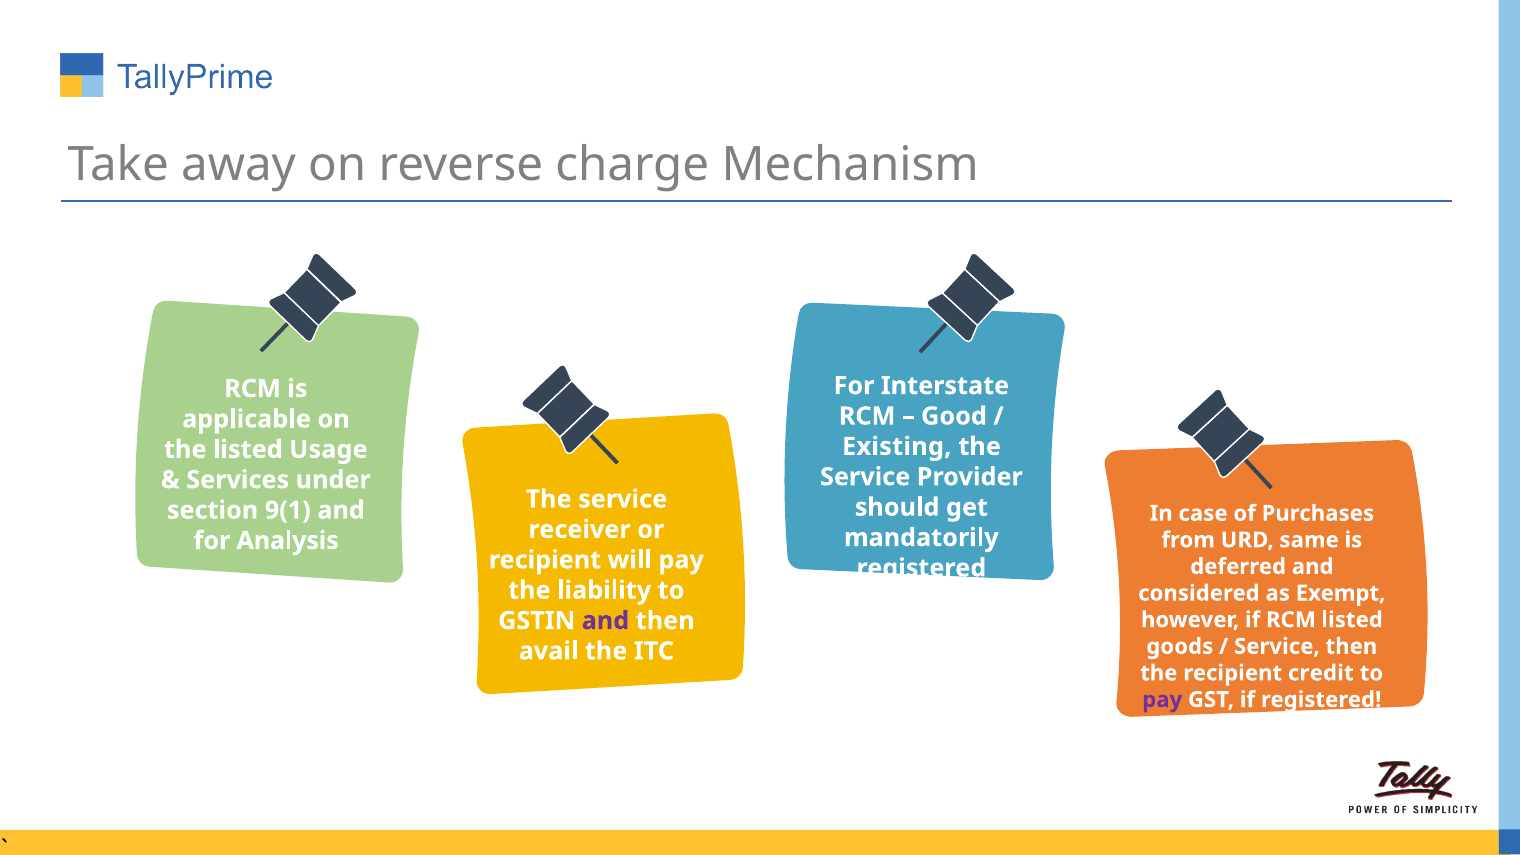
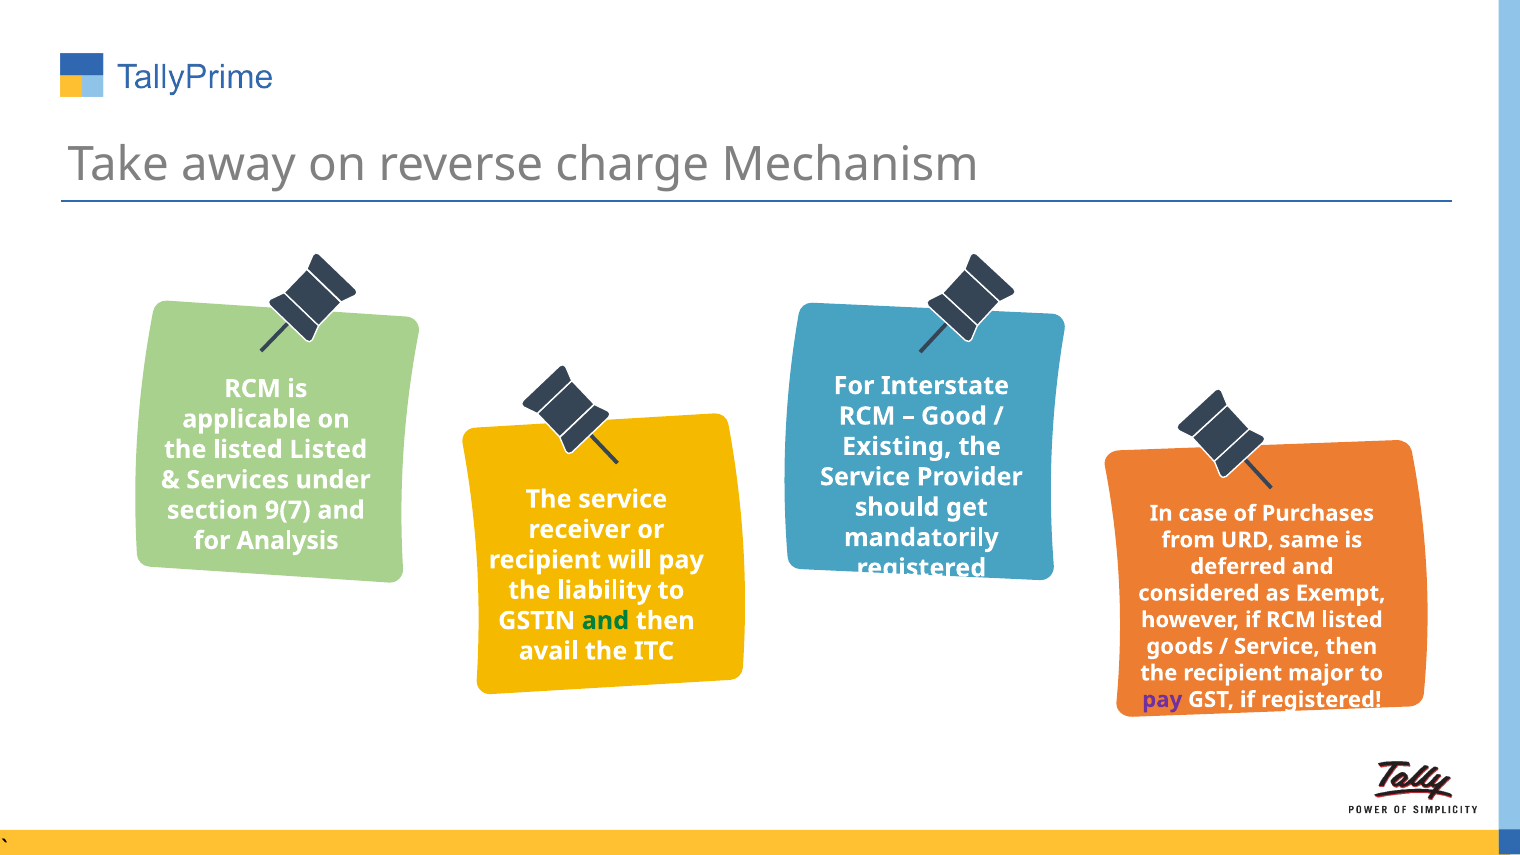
listed Usage: Usage -> Listed (328, 450)
9(1: 9(1 -> 9(7 (288, 510)
and colour: purple -> green (605, 621)
credit: credit -> major (1321, 673)
